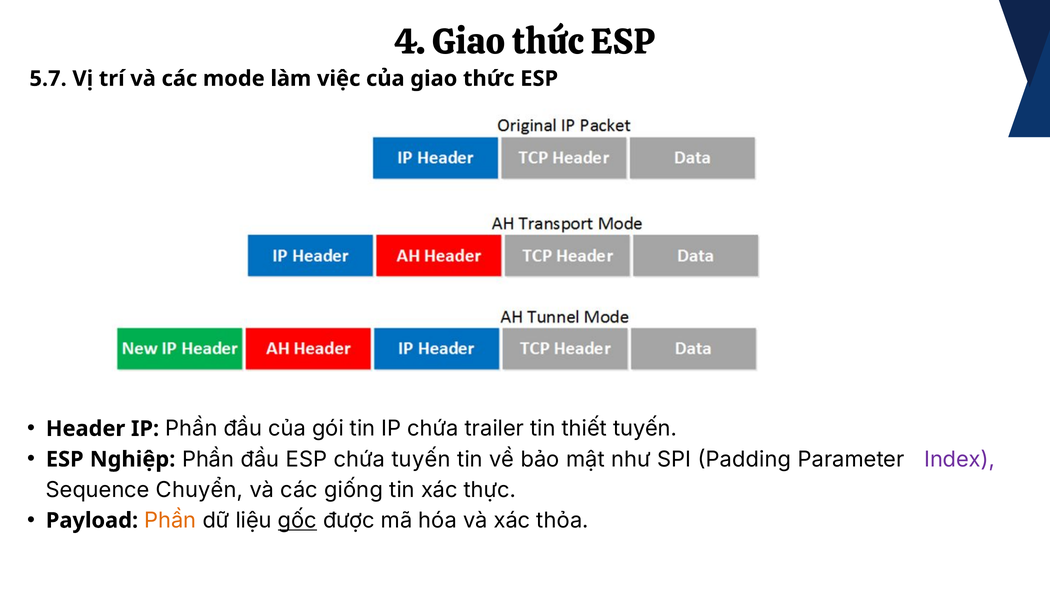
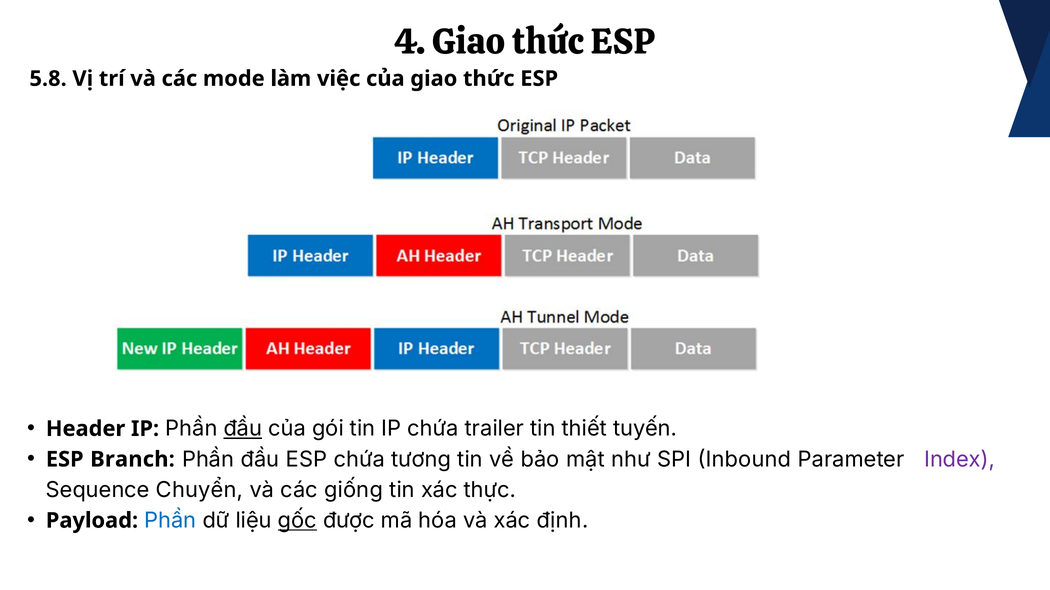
5.7: 5.7 -> 5.8 (48, 79)
đầu underline: none -> present (243, 429)
Nghiệp: Nghiệp -> Branch (133, 460)
chứa tuyến: tuyến -> tương (421, 460)
Padding: Padding -> Inbound (744, 460)
Phần colour: orange -> blue (170, 521)
thỏa: thỏa -> định (563, 521)
